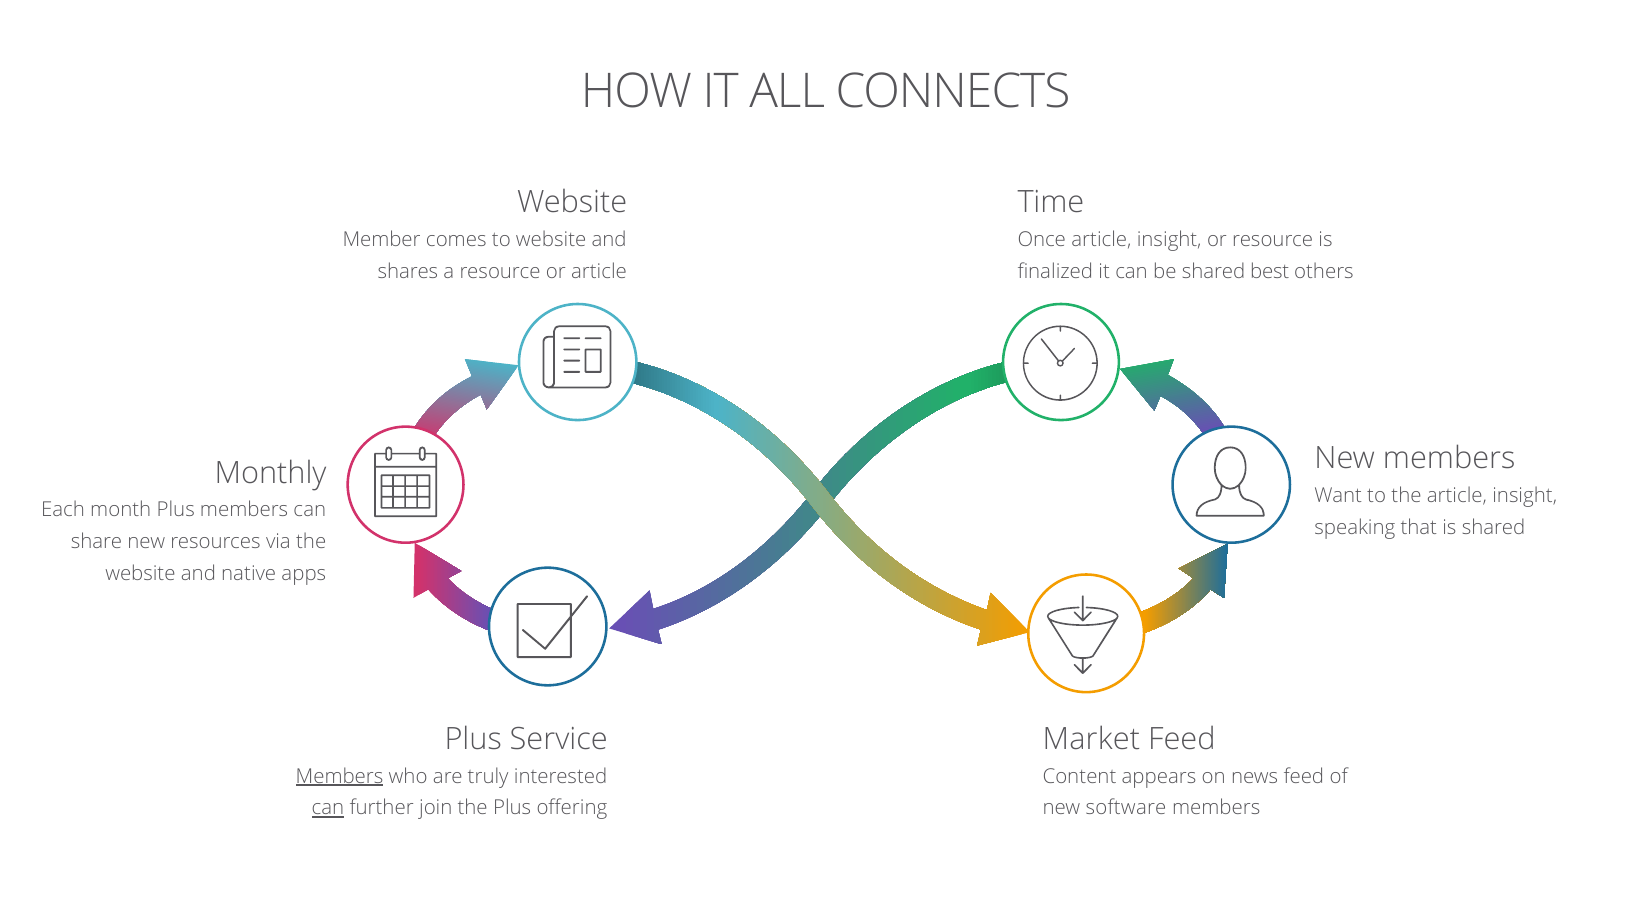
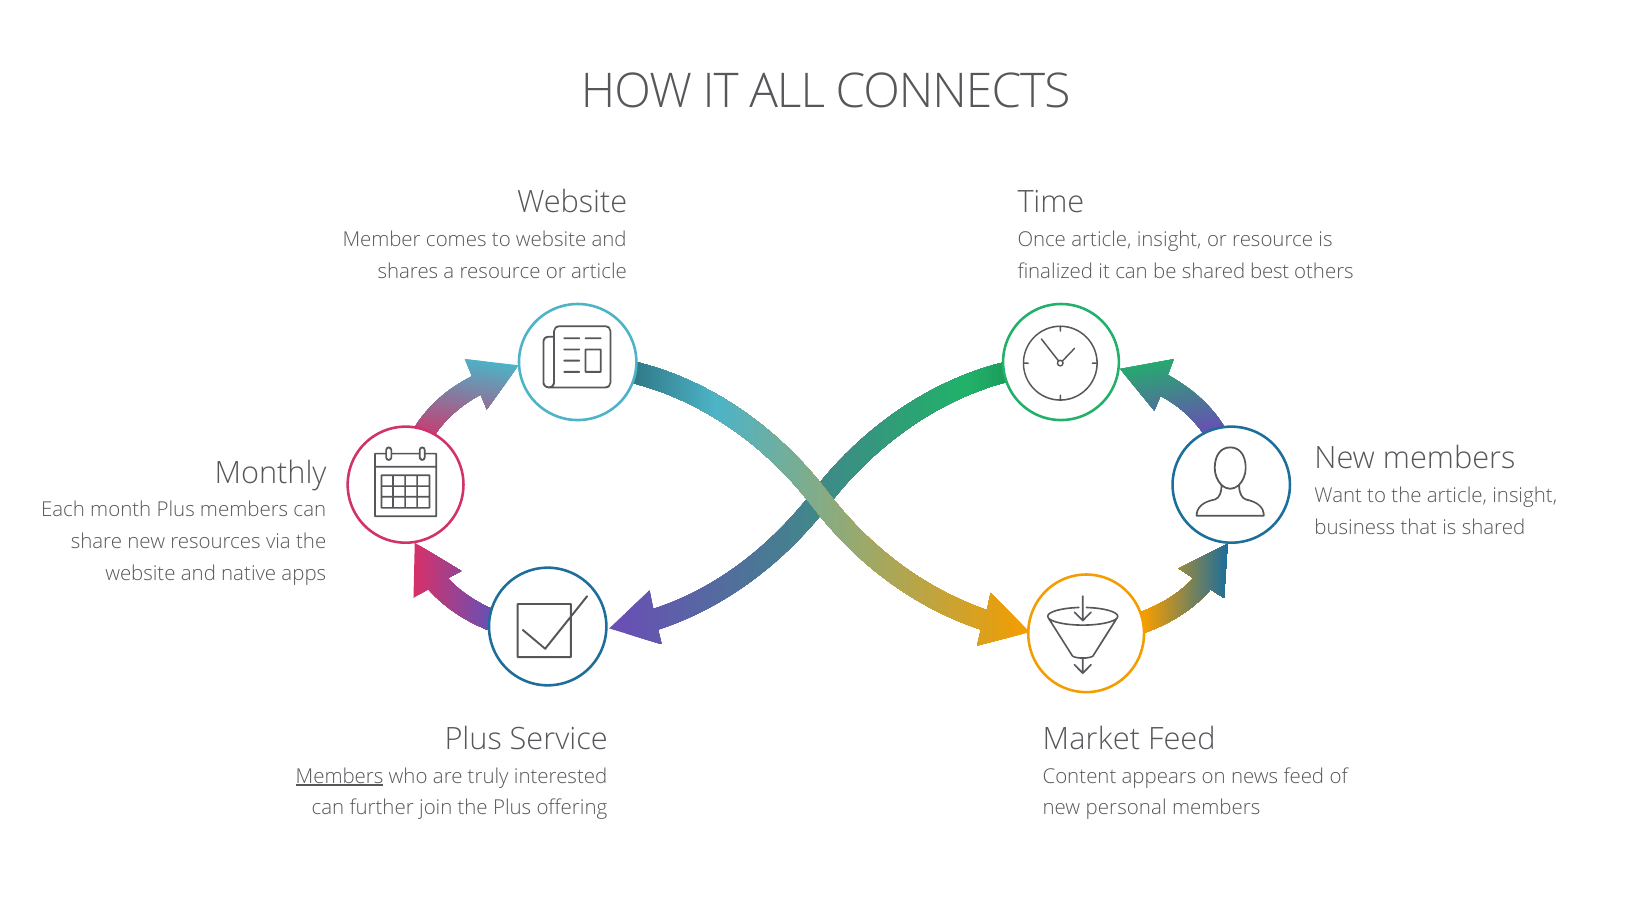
speaking: speaking -> business (1355, 528)
can underline: present -> none (328, 808)
software: software -> personal (1126, 808)
